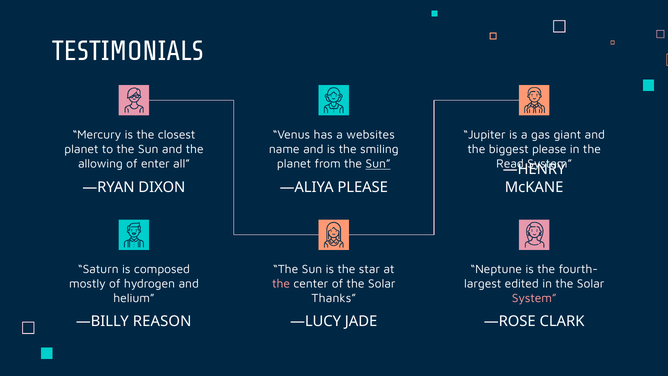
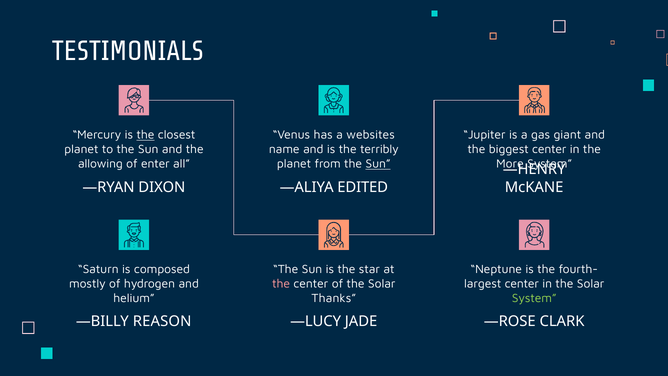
the underline: none -> present (145, 135)
smiling: smiling -> terribly (379, 149)
biggest please: please -> center (549, 149)
Read: Read -> More (510, 164)
—ALIYA PLEASE: PLEASE -> EDITED (363, 187)
edited: edited -> center (522, 283)
System colour: pink -> light green (534, 298)
